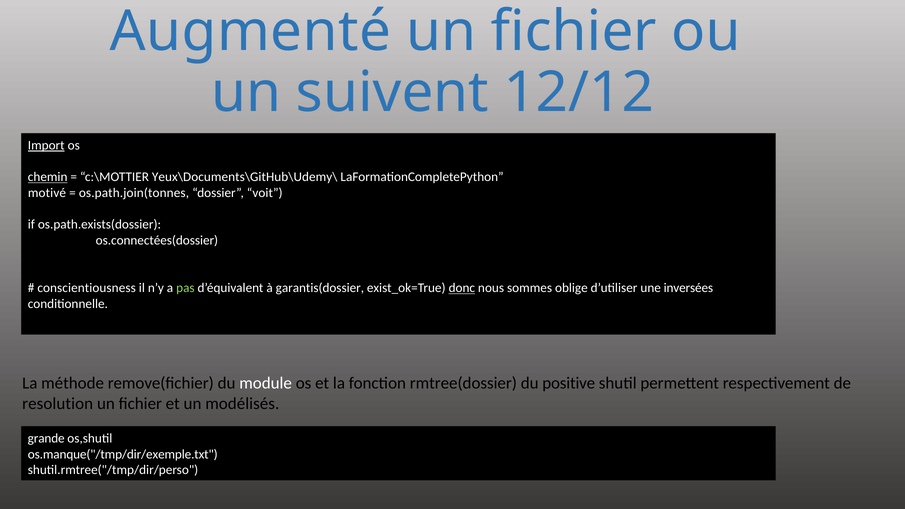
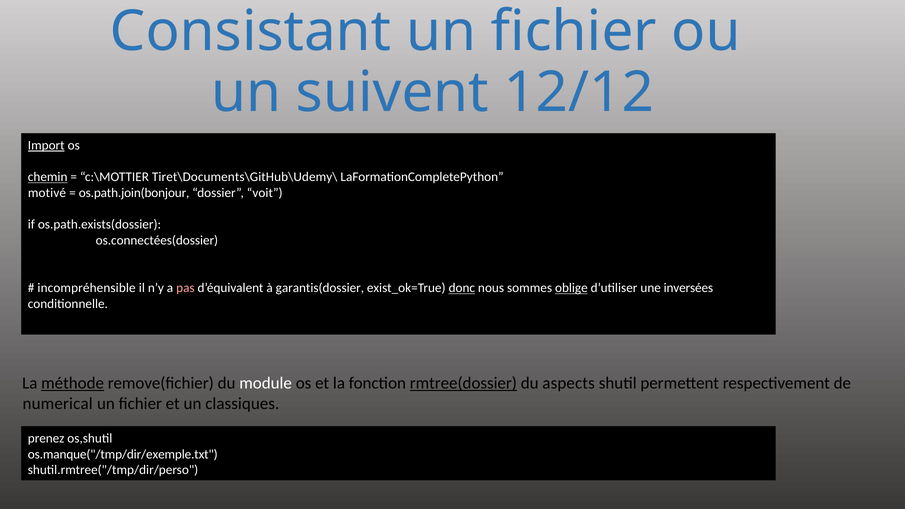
Augmenté: Augmenté -> Consistant (251, 32)
Yeux\Documents\GitHub\Udemy\: Yeux\Documents\GitHub\Udemy\ -> Tiret\Documents\GitHub\Udemy\ (245, 177)
os.path.join(tonnes: os.path.join(tonnes -> os.path.join(bonjour (134, 193)
conscientiousness: conscientiousness -> incompréhensible (87, 288)
pas colour: light green -> pink (185, 288)
oblige underline: none -> present (571, 288)
méthode underline: none -> present (73, 383)
rmtree(dossier underline: none -> present (463, 383)
positive: positive -> aspects (569, 383)
resolution: resolution -> numerical (58, 404)
modélisés: modélisés -> classiques (242, 404)
grande: grande -> prenez (46, 438)
